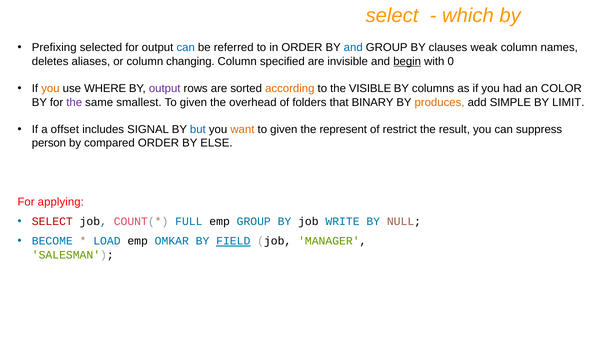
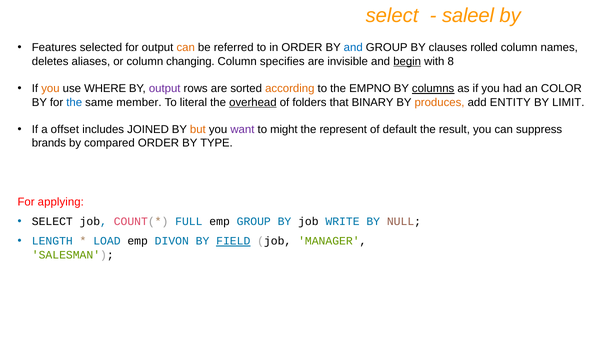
which: which -> saleel (468, 16)
Prefixing: Prefixing -> Features (54, 48)
can colour: blue -> orange (186, 48)
weak: weak -> rolled (484, 48)
specified: specified -> specifies (282, 61)
0: 0 -> 8 (451, 61)
VISIBLE: VISIBLE -> EMPNO (370, 89)
columns underline: none -> present (433, 89)
the colour: purple -> blue (74, 102)
smallest: smallest -> member (139, 102)
given: given -> literal (193, 102)
overhead underline: none -> present (253, 102)
SIMPLE: SIMPLE -> ENTITY (510, 102)
SIGNAL: SIGNAL -> JOINED (148, 130)
but colour: blue -> orange (198, 130)
want colour: orange -> purple (242, 130)
given: given -> might (284, 130)
restrict: restrict -> default (400, 130)
person: person -> brands (49, 143)
ELSE: ELSE -> TYPE (216, 143)
SELECT colour: red -> black (52, 222)
BECOME: BECOME -> LENGTH (52, 242)
OMKAR: OMKAR -> DIVON (172, 242)
